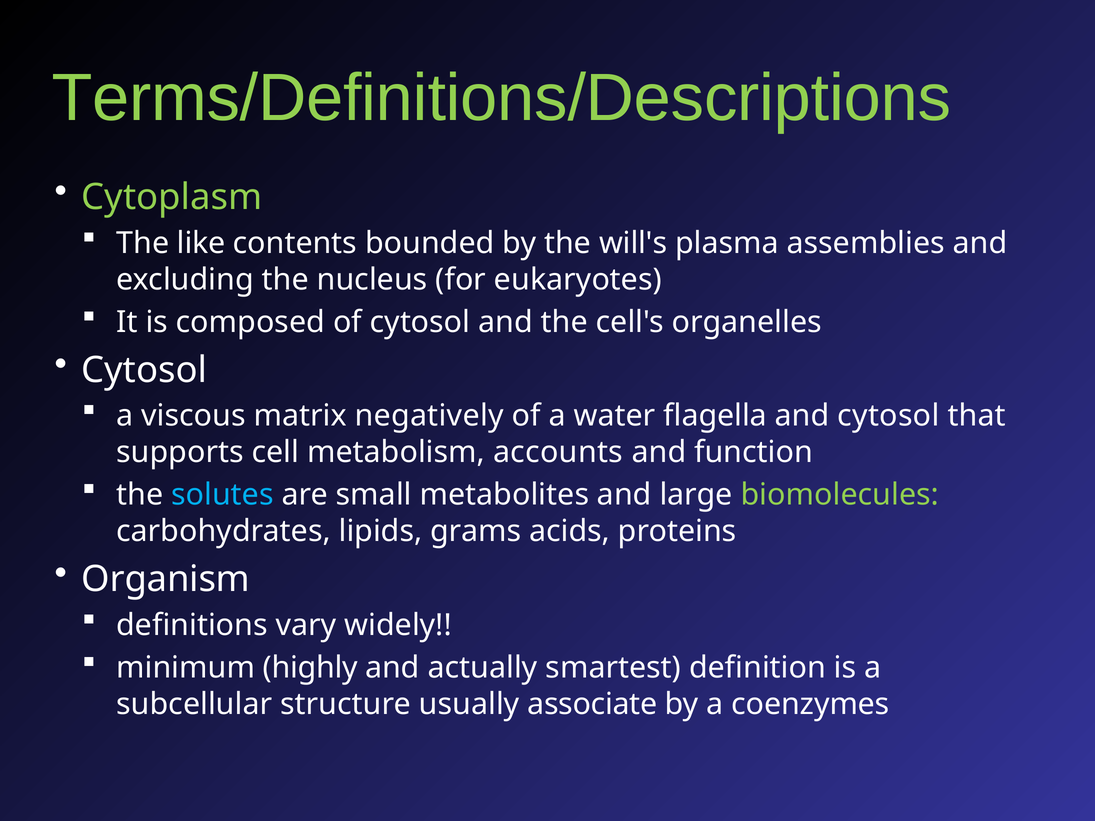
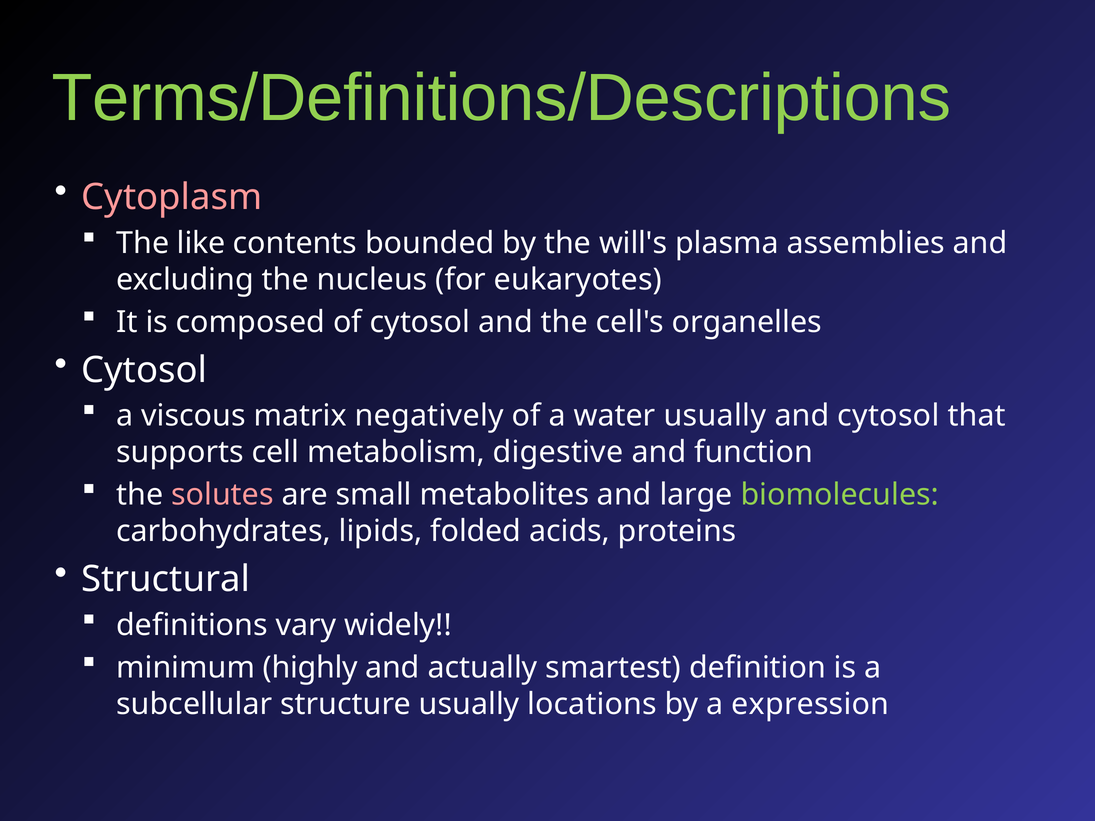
Cytoplasm colour: light green -> pink (172, 197)
water flagella: flagella -> usually (715, 416)
accounts: accounts -> digestive (558, 452)
solutes colour: light blue -> pink (222, 495)
grams: grams -> folded (476, 532)
Organism: Organism -> Structural (166, 579)
associate: associate -> locations (592, 704)
coenzymes: coenzymes -> expression (810, 704)
